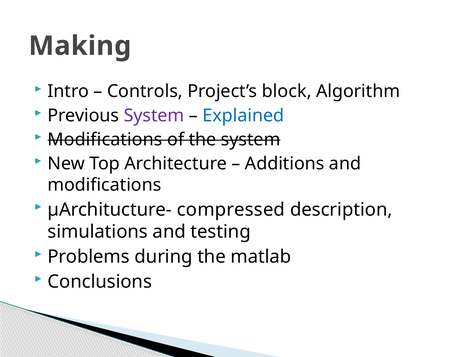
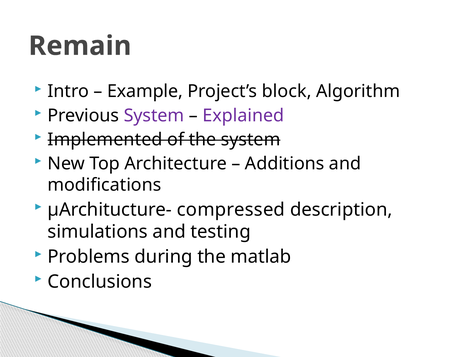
Making: Making -> Remain (80, 46)
Controls: Controls -> Example (145, 91)
Explained colour: blue -> purple (243, 116)
Modifications: Modifications -> Implemented (105, 140)
